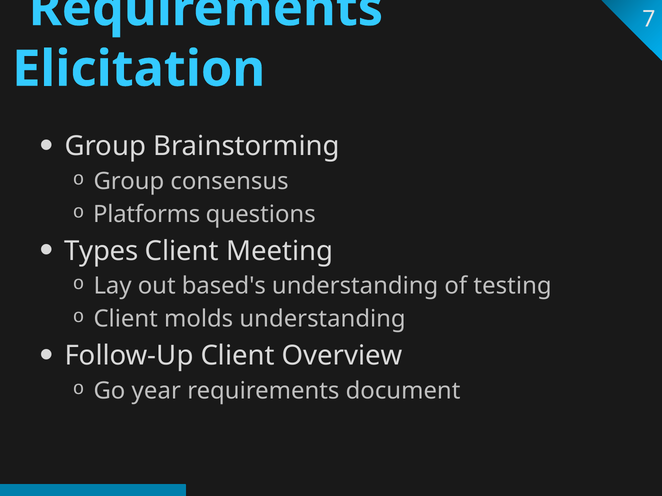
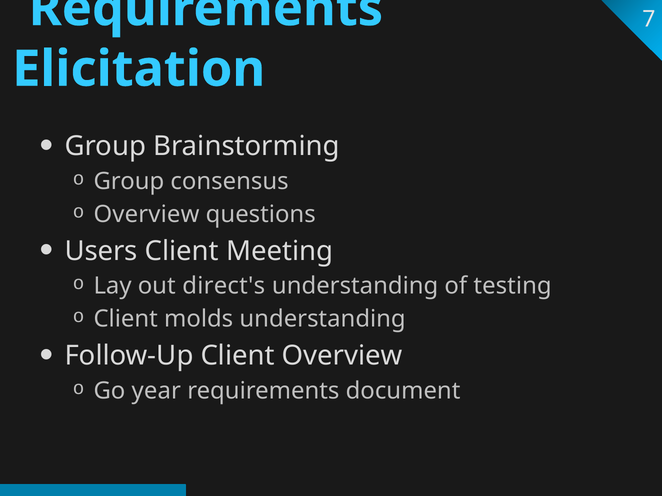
Platforms: Platforms -> Overview (146, 215)
Types: Types -> Users (101, 251)
based's: based's -> direct's (224, 286)
